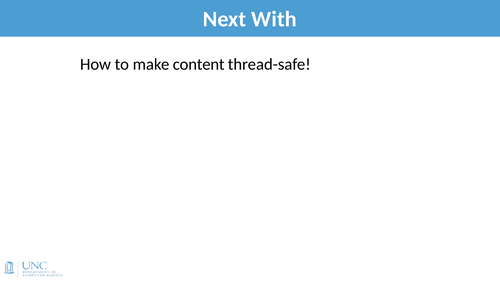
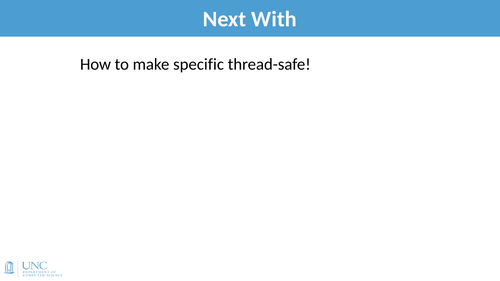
content: content -> specific (199, 65)
